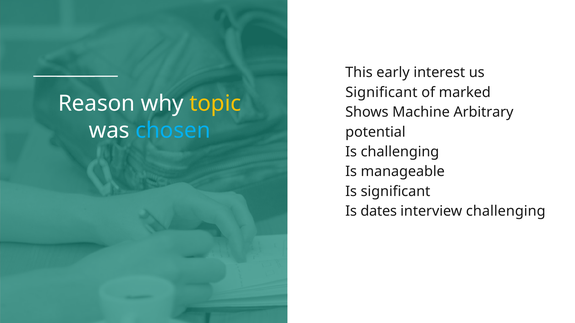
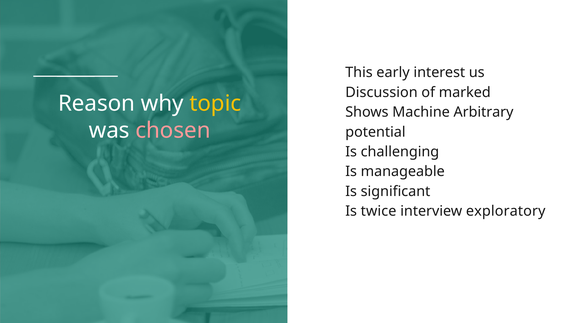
Significant: Significant -> Discussion (381, 92)
chosen colour: light blue -> pink (173, 131)
dates: dates -> twice (379, 211)
interview challenging: challenging -> exploratory (506, 211)
